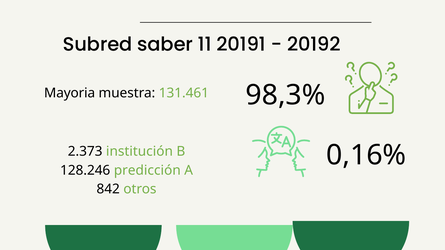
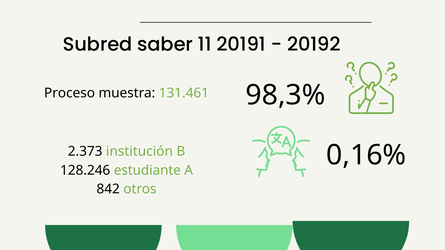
Mayoria: Mayoria -> Proceso (70, 93)
predicción: predicción -> estudiante (147, 170)
